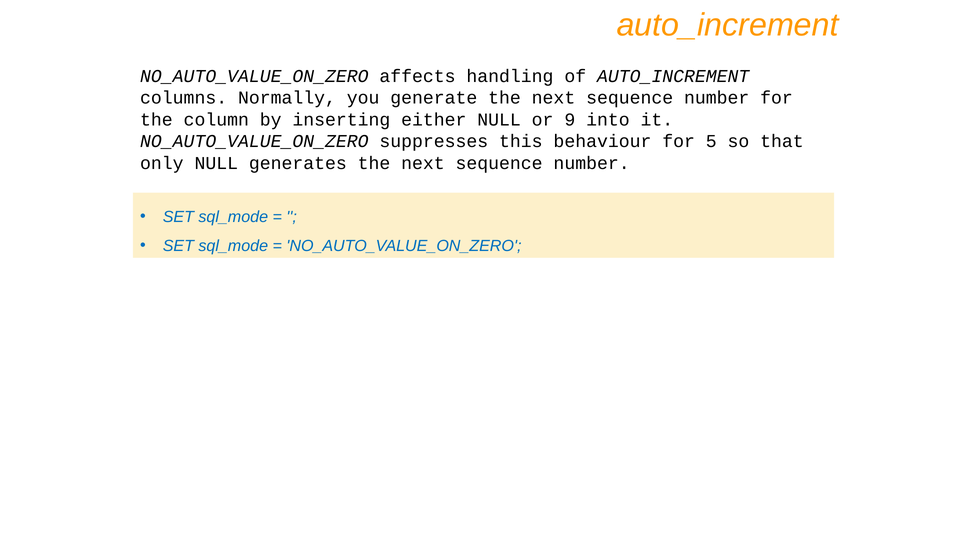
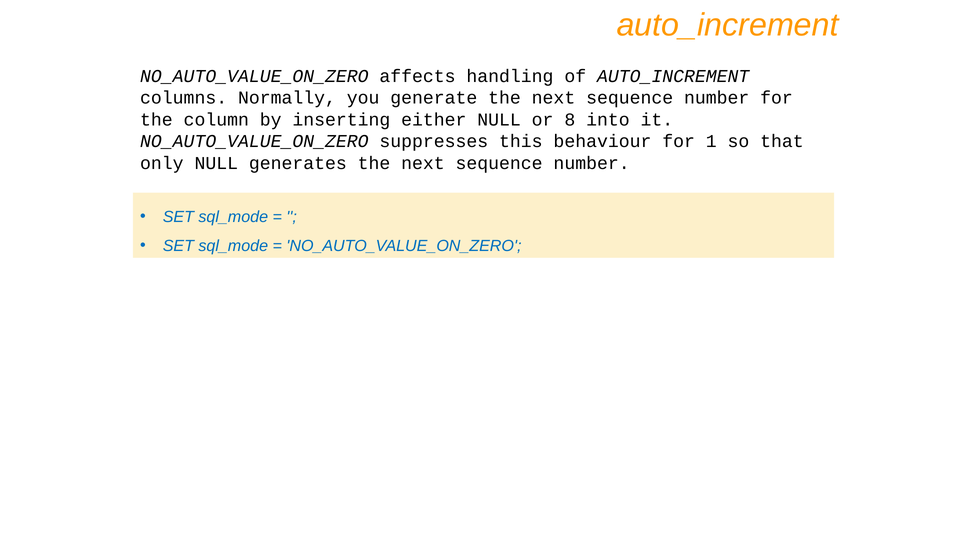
9: 9 -> 8 (570, 120)
5: 5 -> 1 (711, 141)
